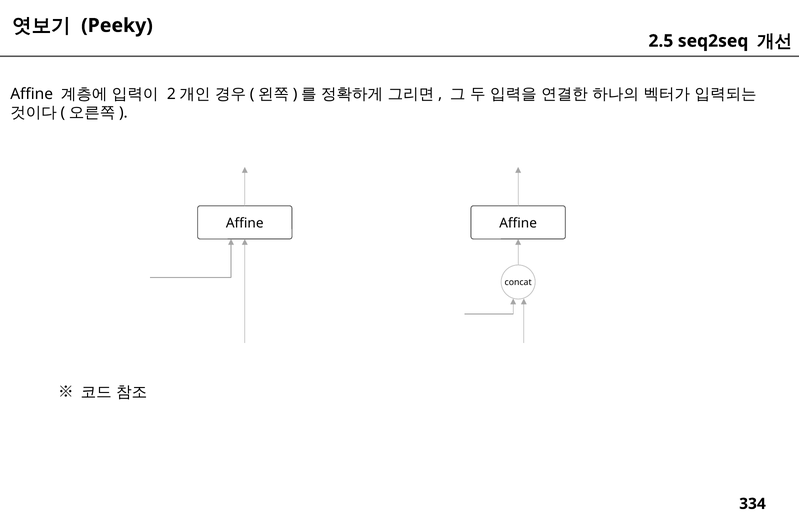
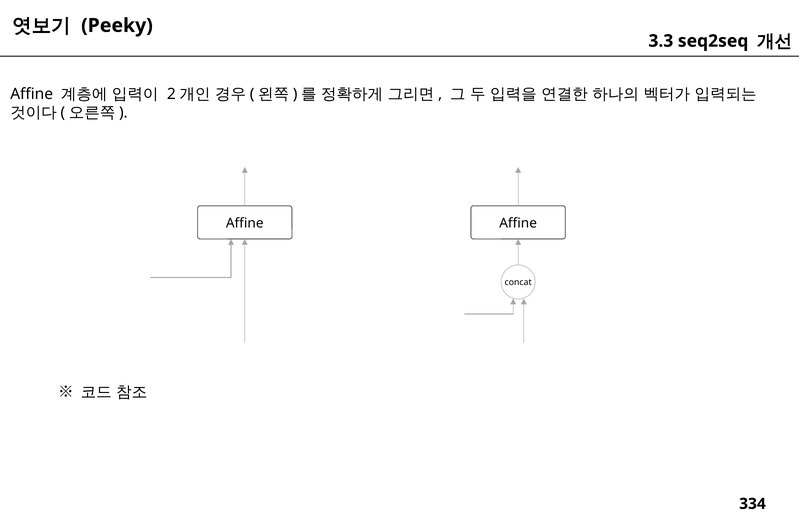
2.5: 2.5 -> 3.3 (661, 41)
